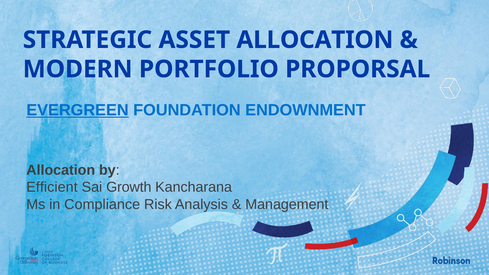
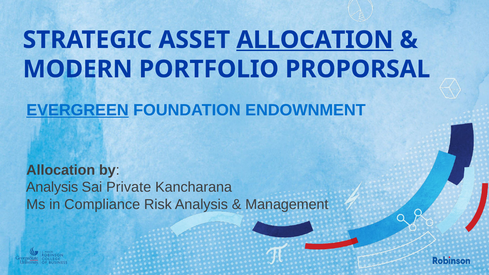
ALLOCATION underline: none -> present (315, 40)
Efficient: Efficient -> Analysis (52, 187)
Growth: Growth -> Private (129, 187)
